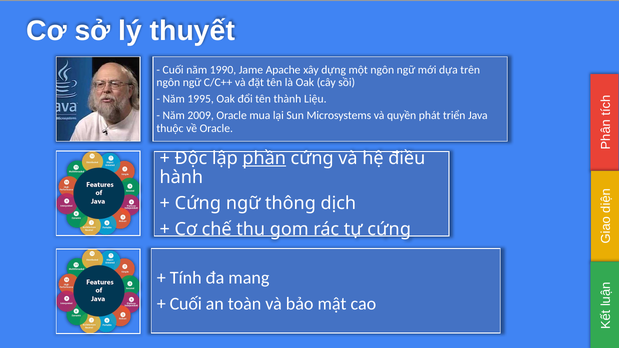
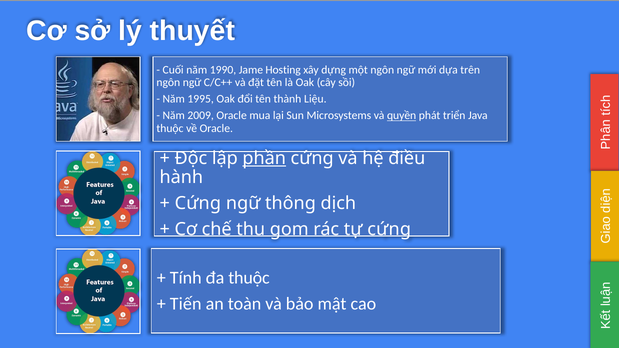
Apache: Apache -> Hosting (283, 70)
quyền underline: none -> present (402, 116)
đa mang: mang -> thuộc (249, 278)
Cuối: Cuối -> Tiến (186, 304)
